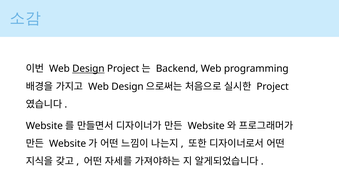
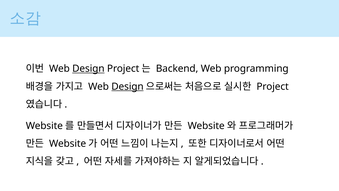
Design underline: none -> present (127, 86)
